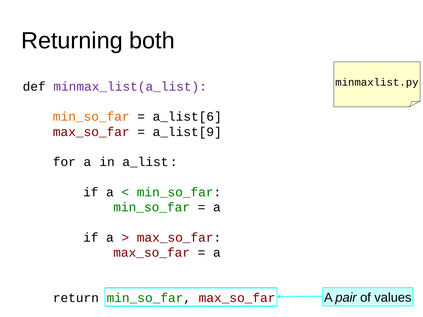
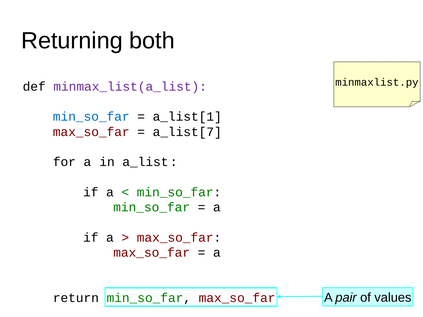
min_so_far colour: orange -> blue (91, 117)
a_list[6: a_list[6 -> a_list[1 (187, 117)
a_list[9: a_list[9 -> a_list[7 (187, 132)
